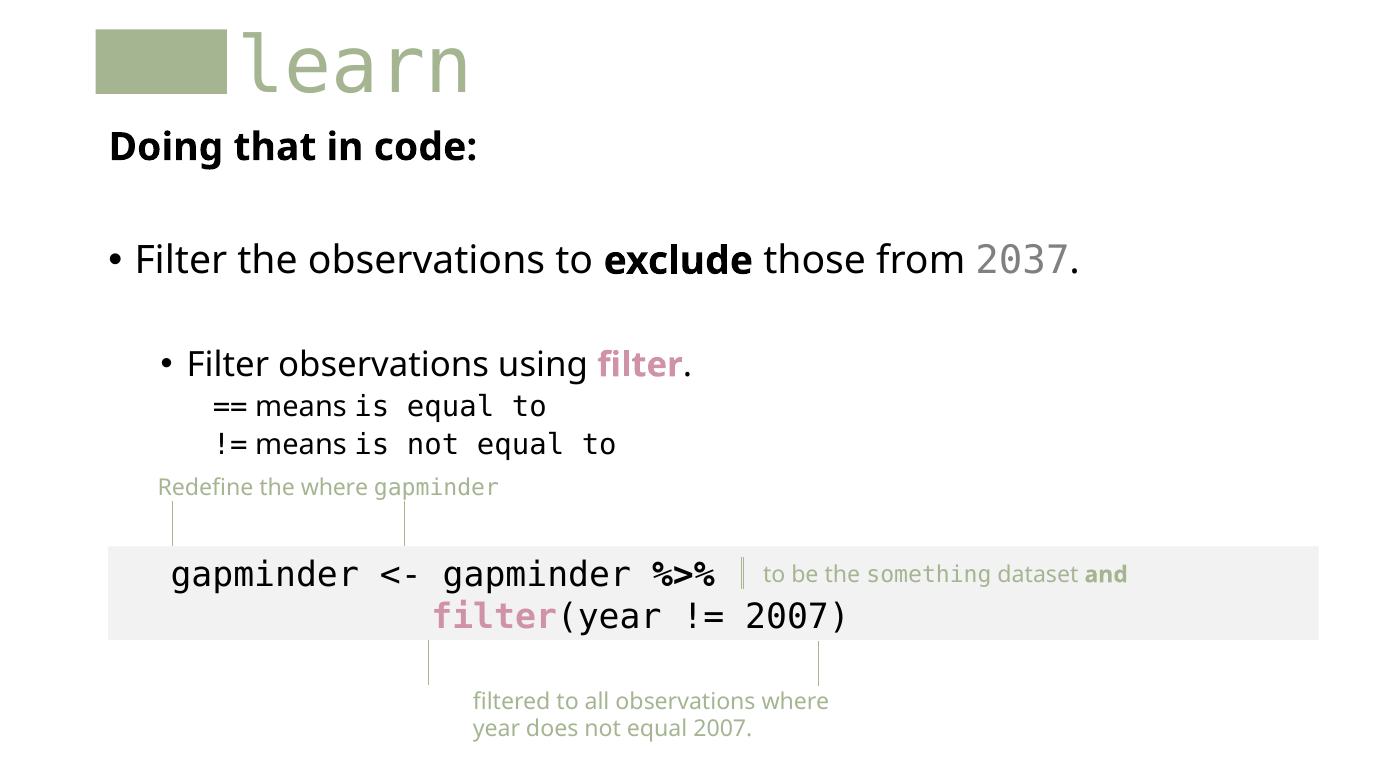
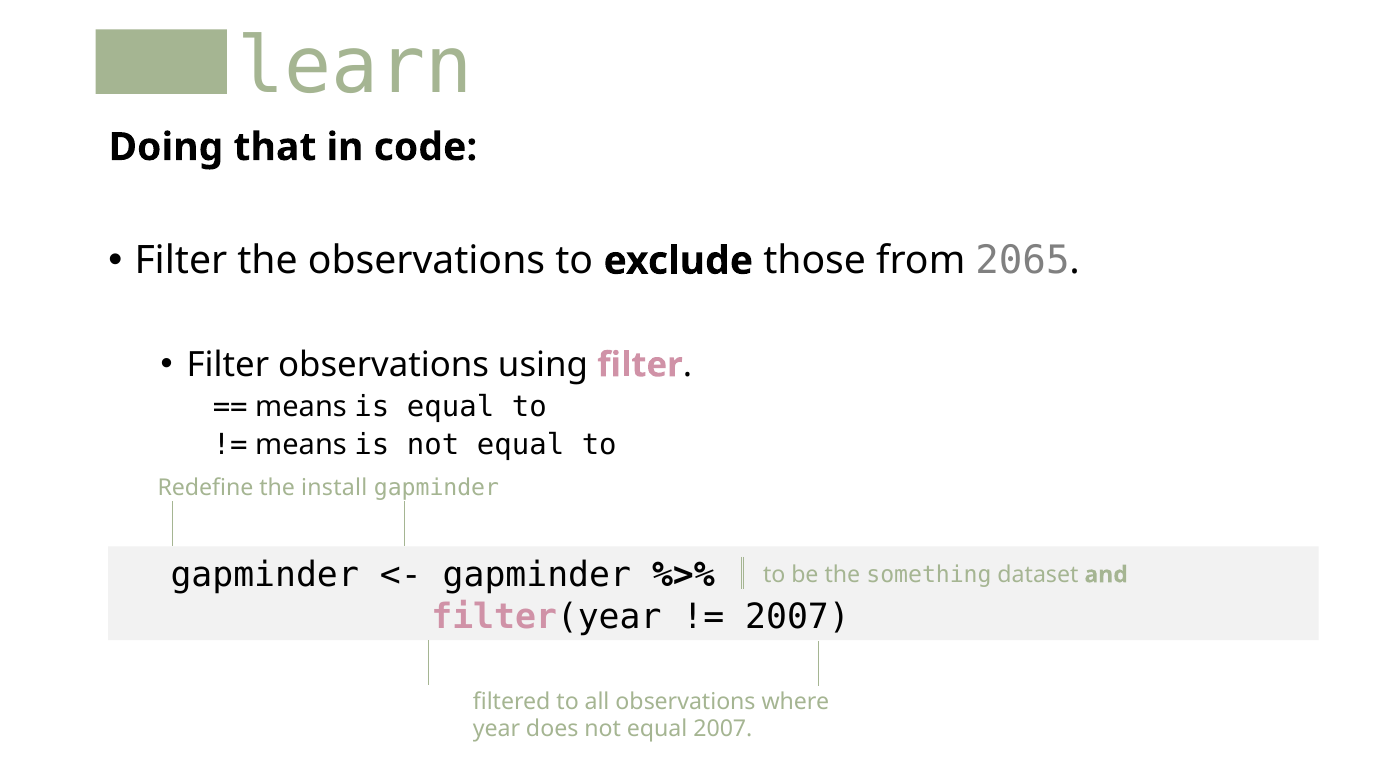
2037: 2037 -> 2065 (1022, 261)
the where: where -> install (334, 488)
